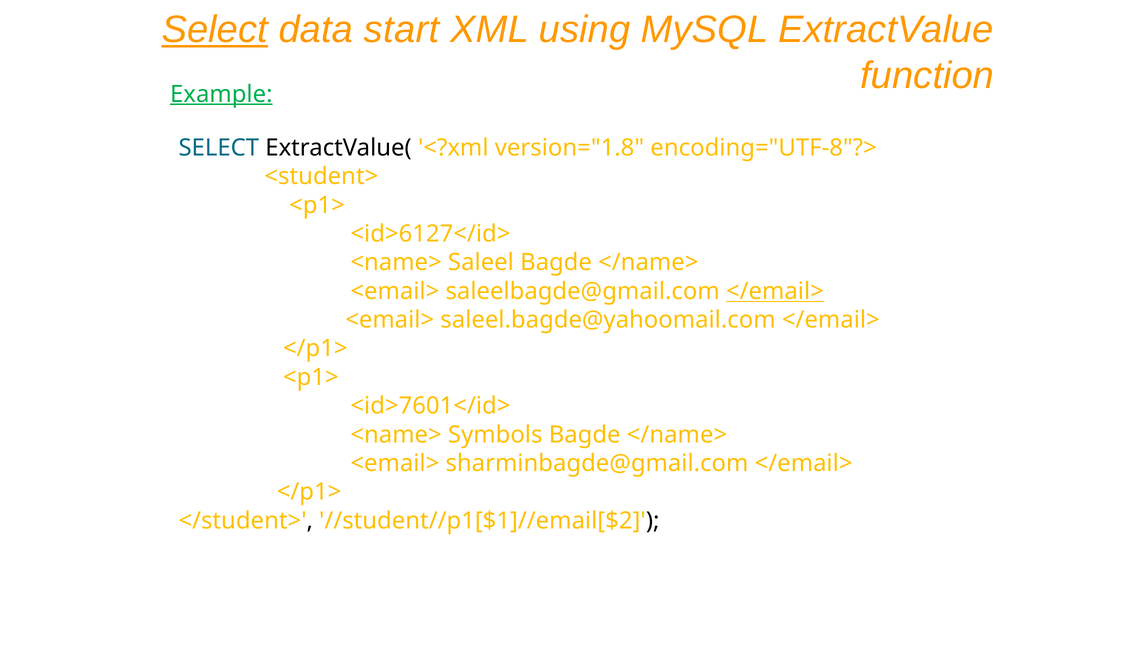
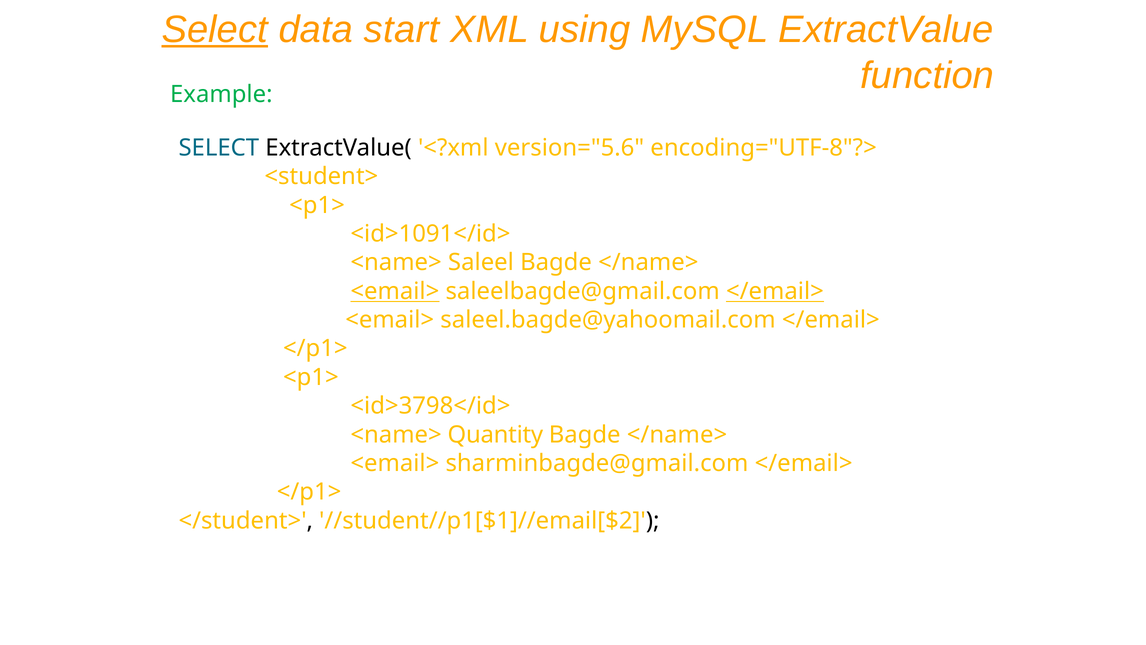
Example underline: present -> none (221, 94)
version="1.8: version="1.8 -> version="5.6 (569, 148)
<id>6127</id>: <id>6127</id> -> <id>1091</id> (430, 234)
<email> underline: none -> present (395, 291)
<id>7601</id>: <id>7601</id> -> <id>3798</id> (430, 406)
Symbols: Symbols -> Quantity (495, 434)
